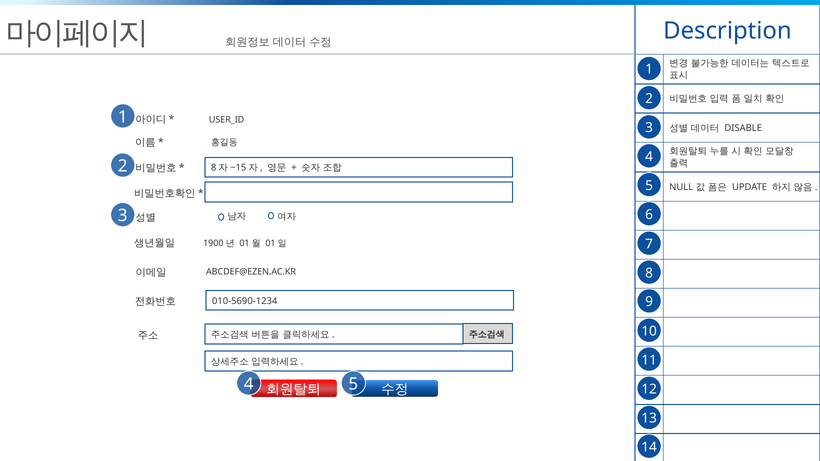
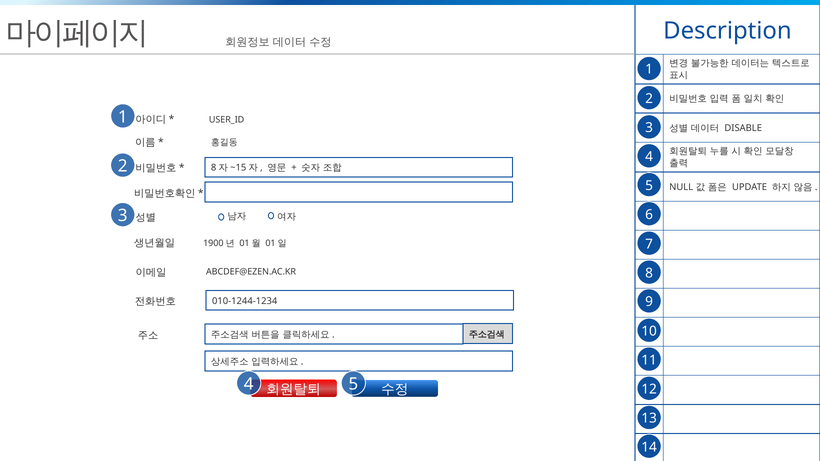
010-5690-1234: 010-5690-1234 -> 010-1244-1234 (245, 301)
